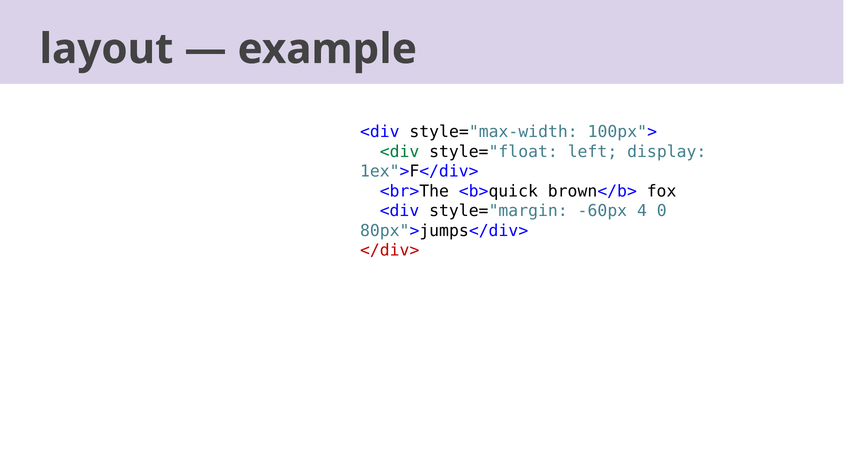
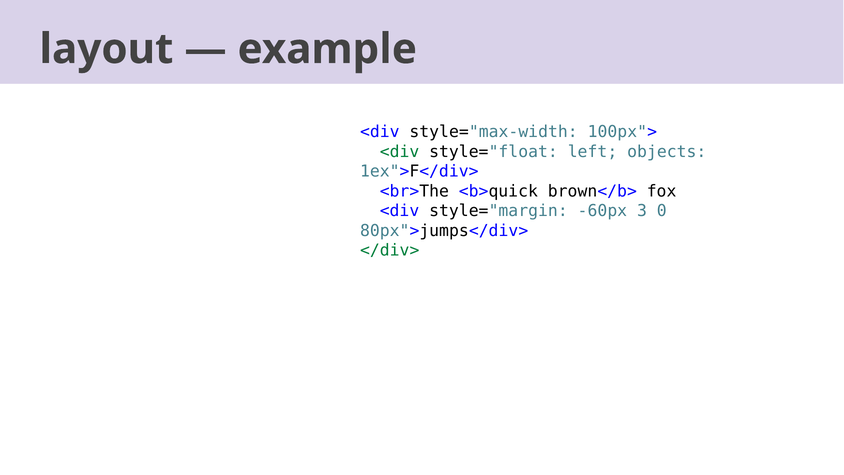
display: display -> objects (667, 152)
4: 4 -> 3 (642, 211)
</div> colour: red -> green (390, 250)
